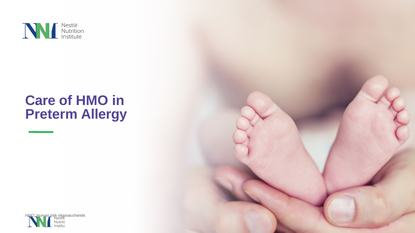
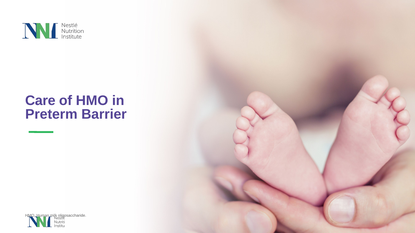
Allergy: Allergy -> Barrier (104, 115)
